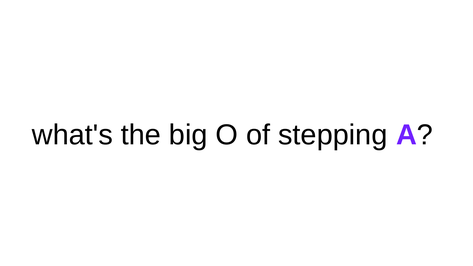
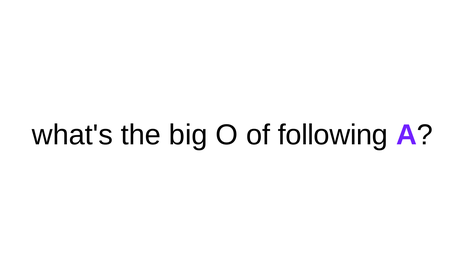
stepping: stepping -> following (333, 135)
